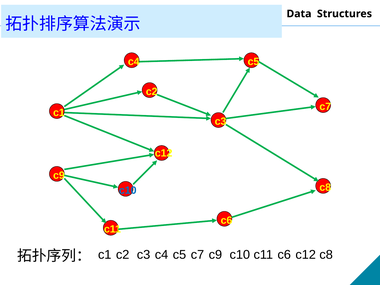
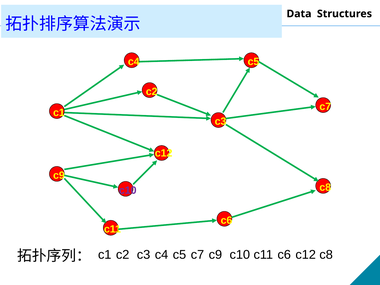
c10 colour: blue -> purple (128, 190)
